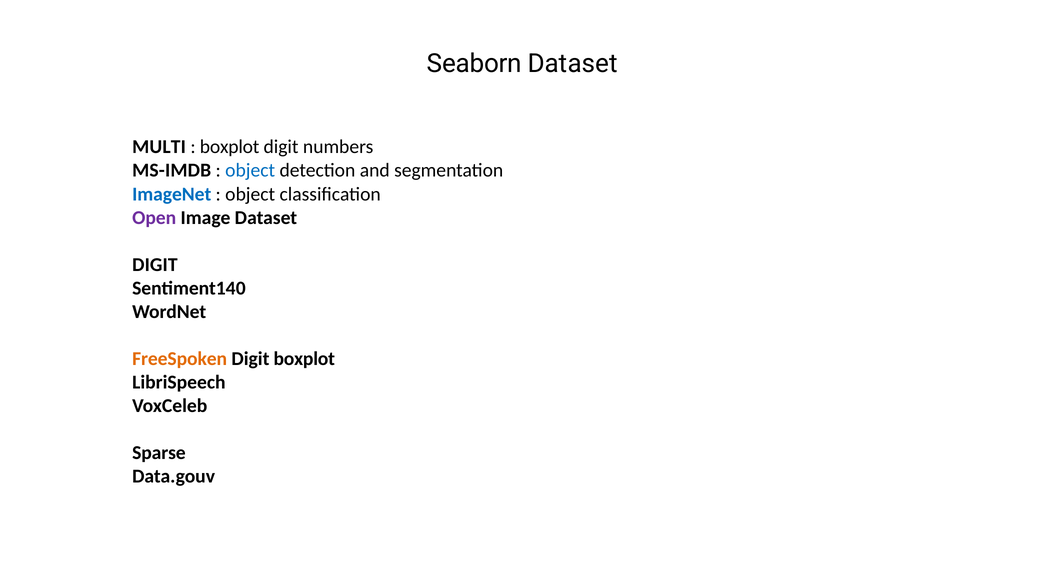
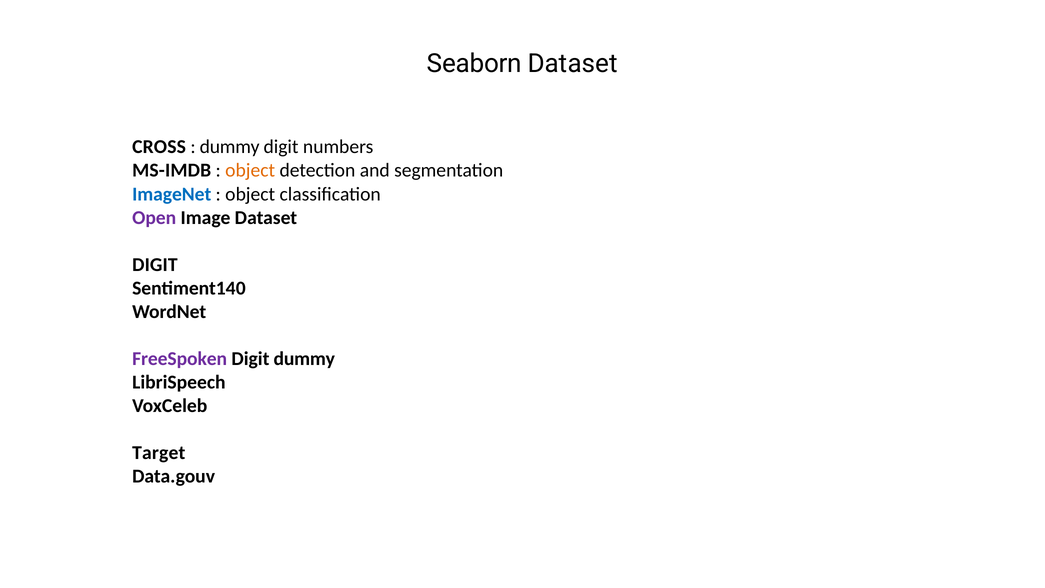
MULTI: MULTI -> CROSS (159, 147)
boxplot: boxplot -> dummy (230, 147)
object colour: blue -> orange (250, 170)
FreeSpoken colour: orange -> purple (180, 359)
Digit boxplot: boxplot -> dummy (304, 359)
Sparse: Sparse -> Target (159, 453)
